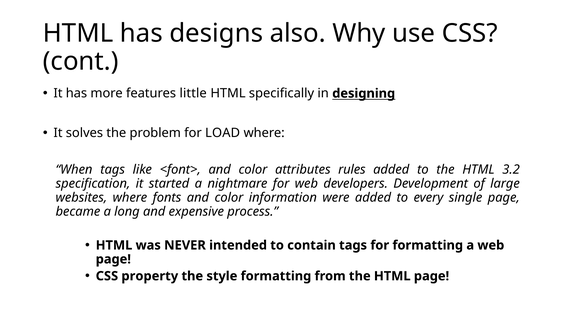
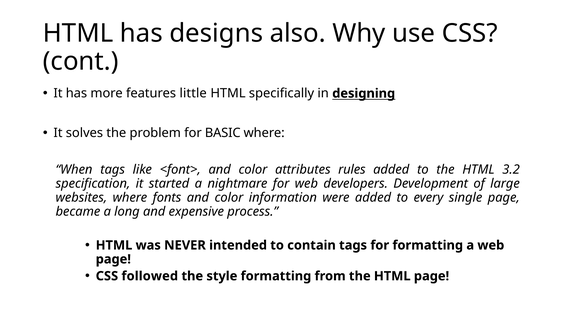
LOAD: LOAD -> BASIC (223, 133)
property: property -> followed (150, 276)
